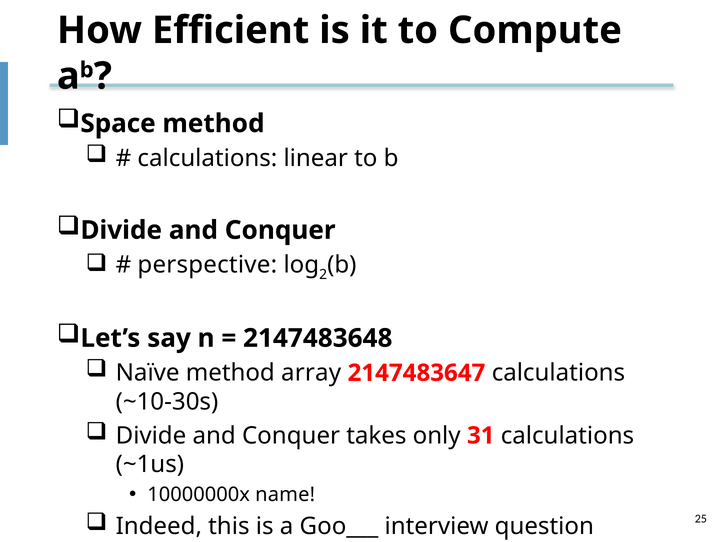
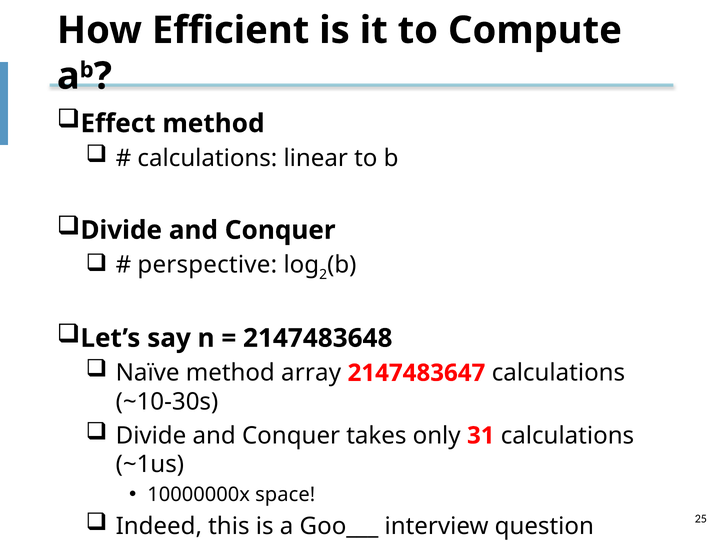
Space: Space -> Effect (118, 124)
name: name -> space (285, 495)
